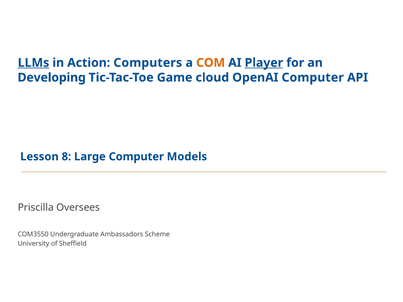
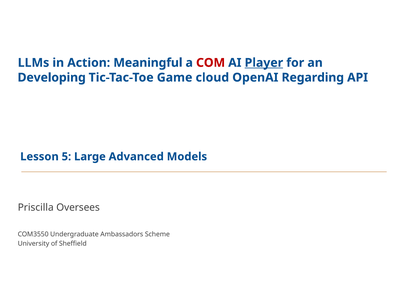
LLMs underline: present -> none (34, 63)
Computers: Computers -> Meaningful (148, 63)
COM colour: orange -> red (211, 63)
OpenAI Computer: Computer -> Regarding (313, 78)
8: 8 -> 5 (66, 157)
Large Computer: Computer -> Advanced (136, 157)
